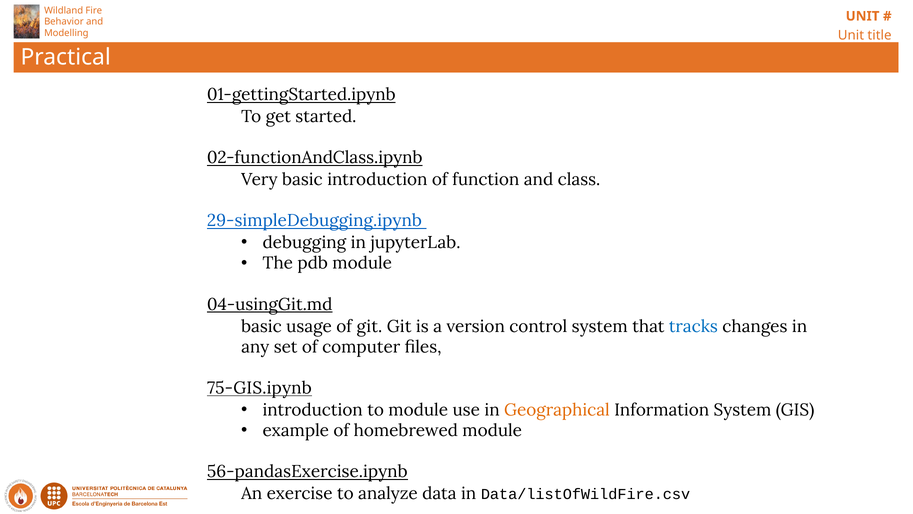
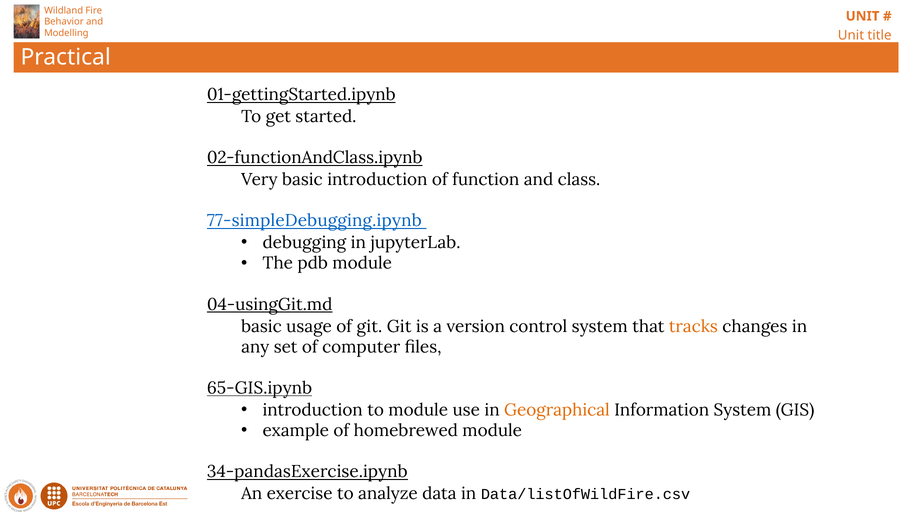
29-simpleDebugging.ipynb: 29-simpleDebugging.ipynb -> 77-simpleDebugging.ipynb (314, 221)
tracks colour: blue -> orange (693, 326)
75-GIS.ipynb: 75-GIS.ipynb -> 65-GIS.ipynb (260, 388)
56-pandasExercise.ipynb: 56-pandasExercise.ipynb -> 34-pandasExercise.ipynb (307, 471)
